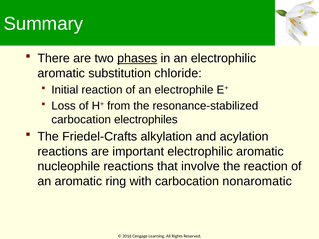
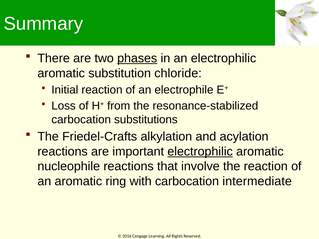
electrophiles: electrophiles -> substitutions (146, 120)
electrophilic underline: none -> present (200, 152)
nonaromatic: nonaromatic -> intermediate (257, 181)
